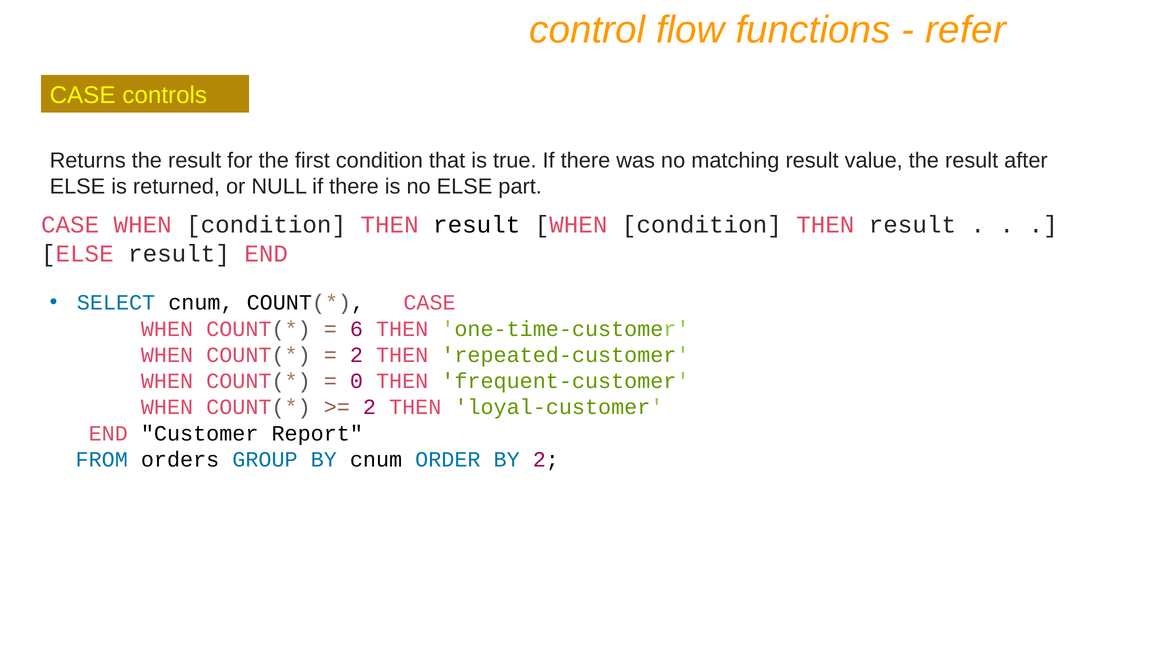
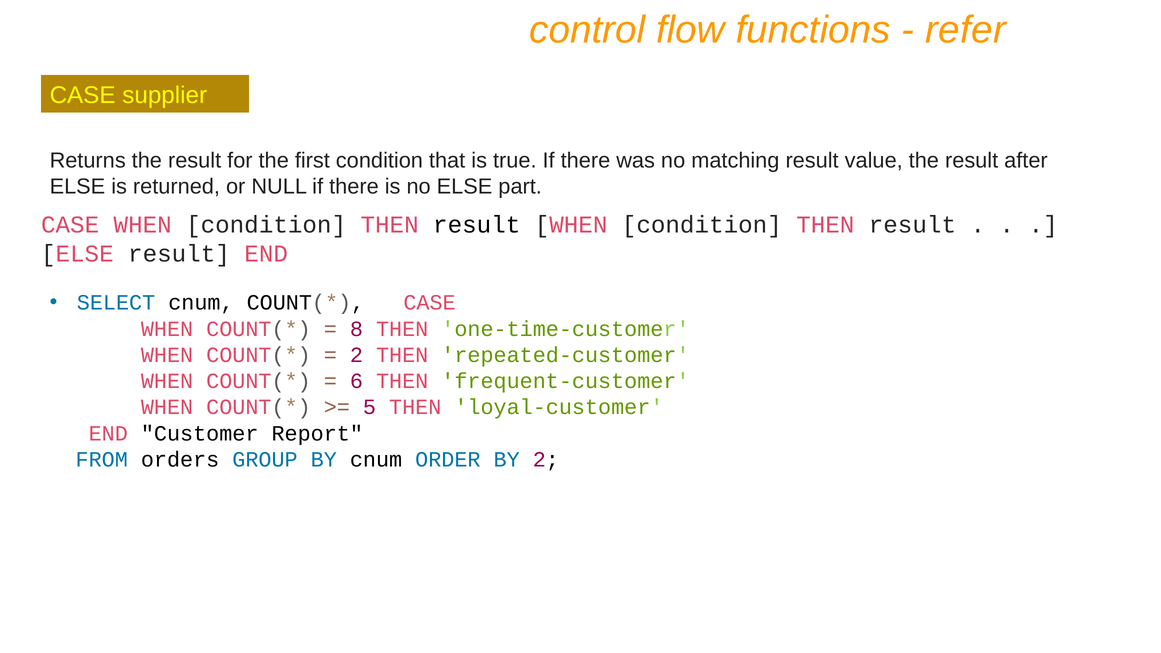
controls: controls -> supplier (165, 95)
6: 6 -> 8 (356, 329)
0: 0 -> 6 (356, 381)
2: 2 -> 5 (369, 407)
